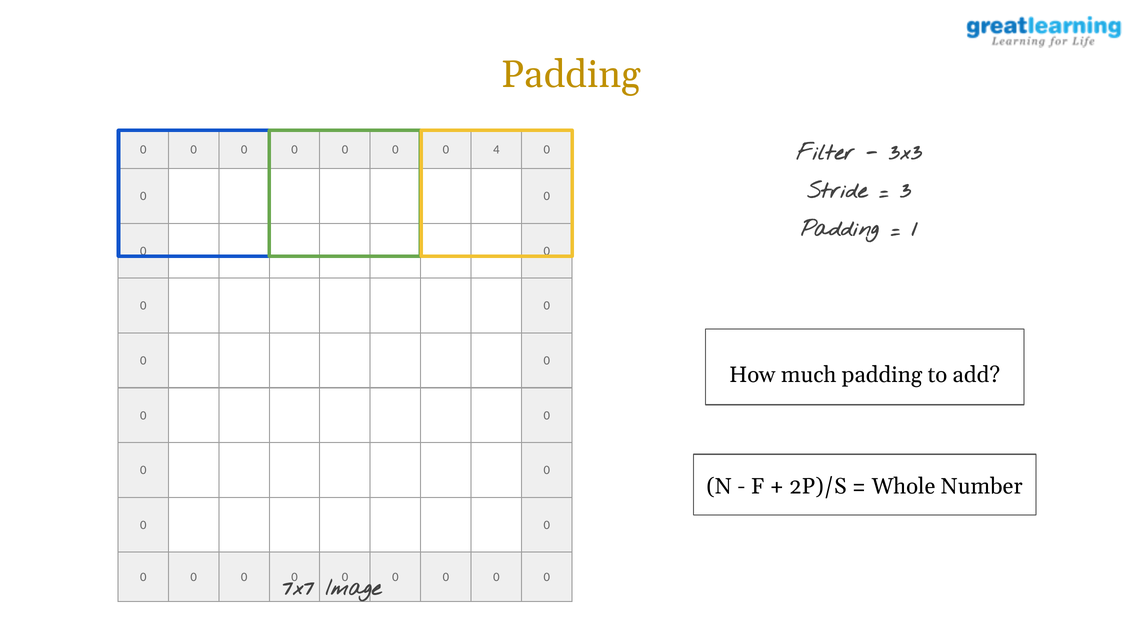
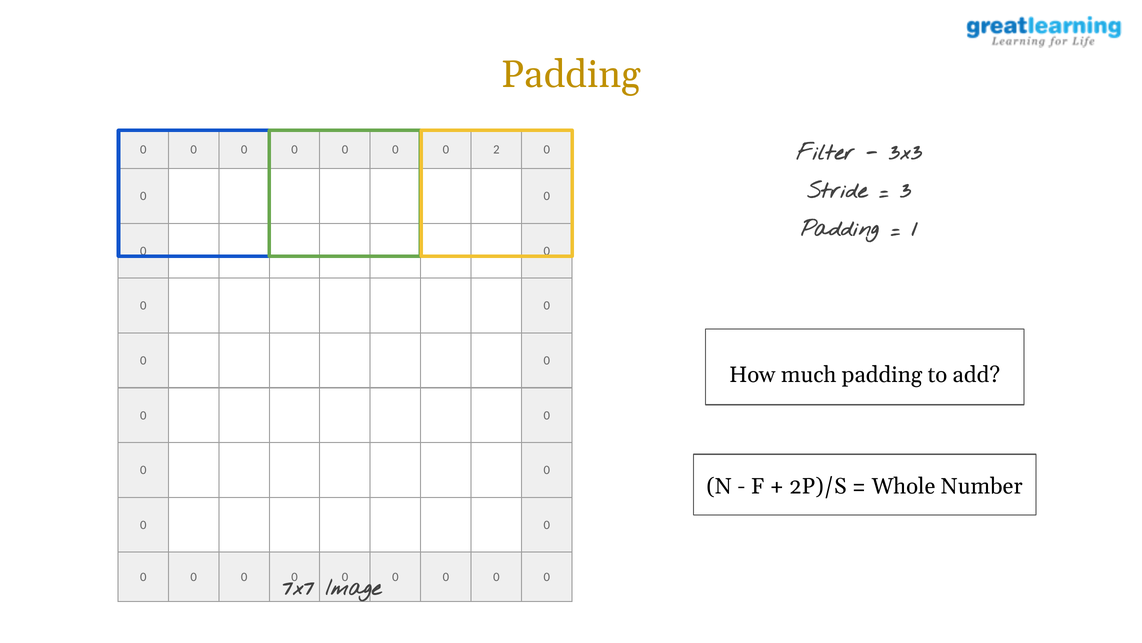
4: 4 -> 2 (496, 149)
